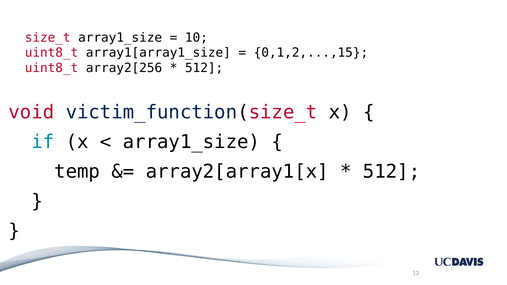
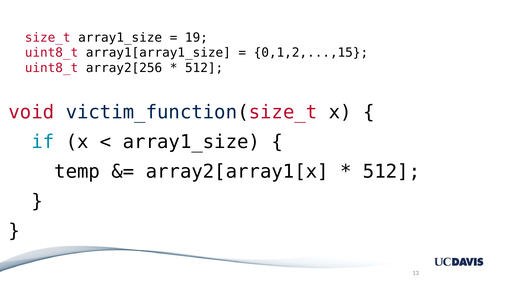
10: 10 -> 19 (196, 38)
